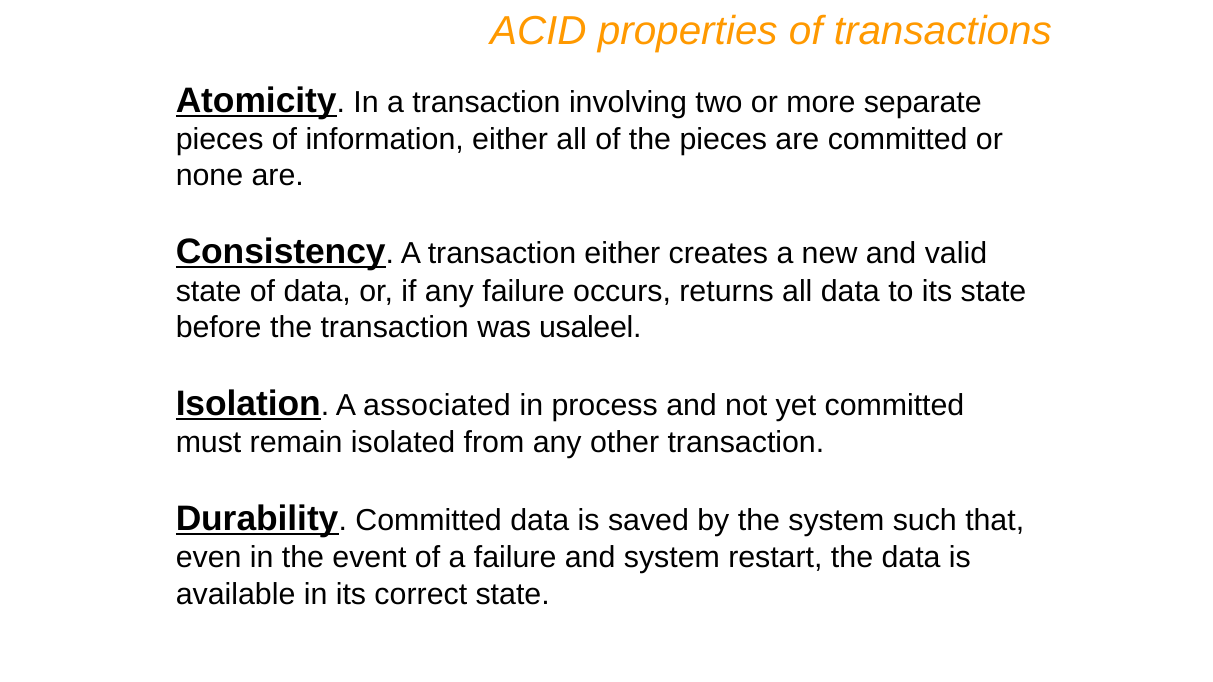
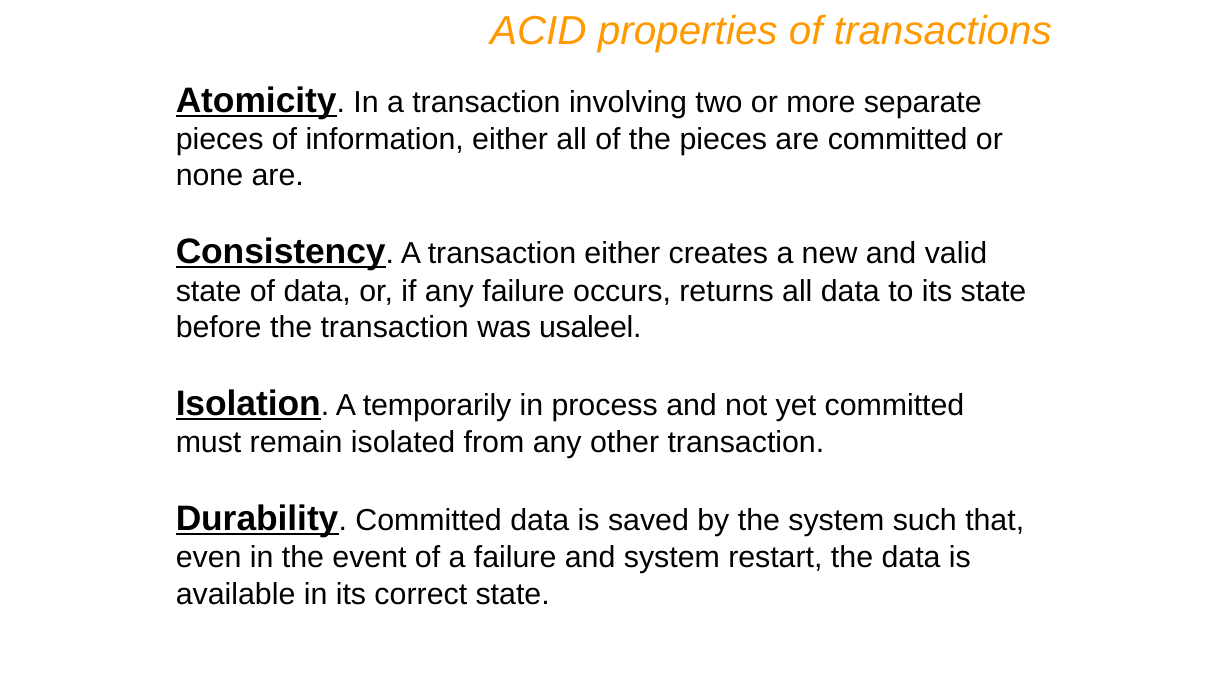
associated: associated -> temporarily (437, 405)
